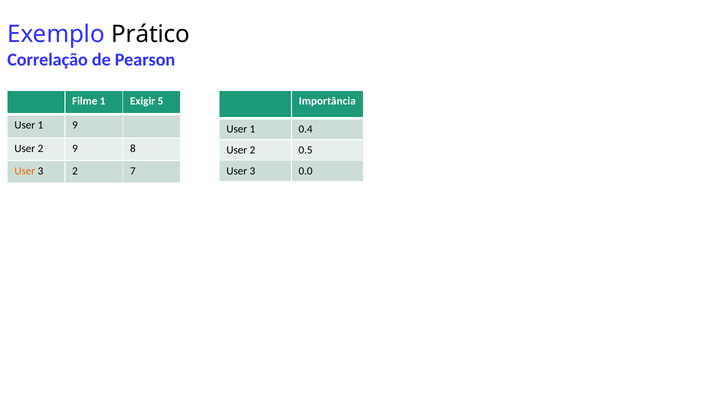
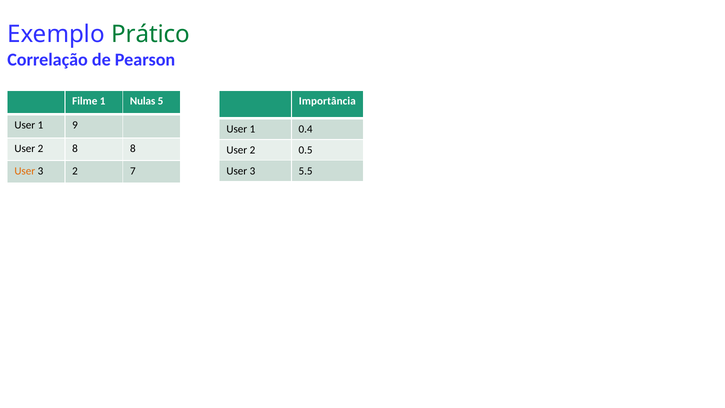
Prático colour: black -> green (151, 34)
Exigir: Exigir -> Nulas (143, 101)
2 9: 9 -> 8 (75, 149)
0.0: 0.0 -> 5.5 (306, 171)
